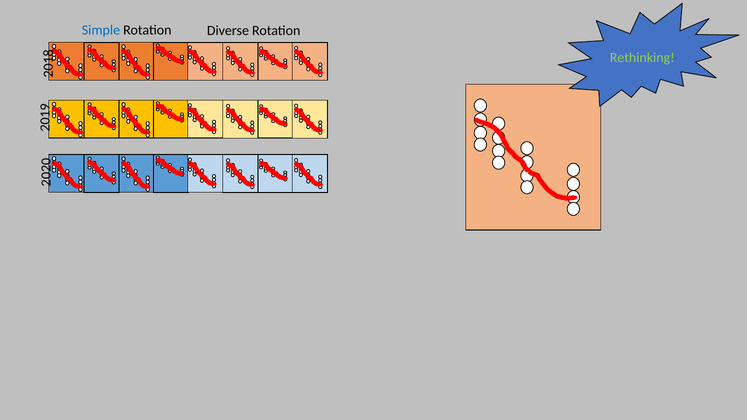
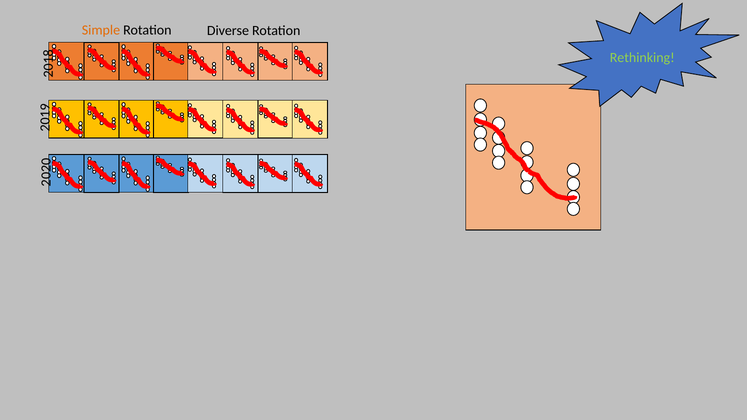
Simple colour: blue -> orange (101, 30)
